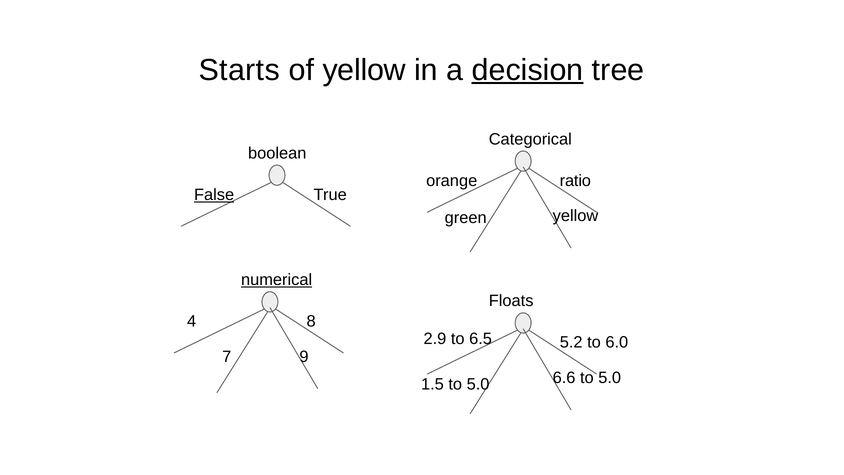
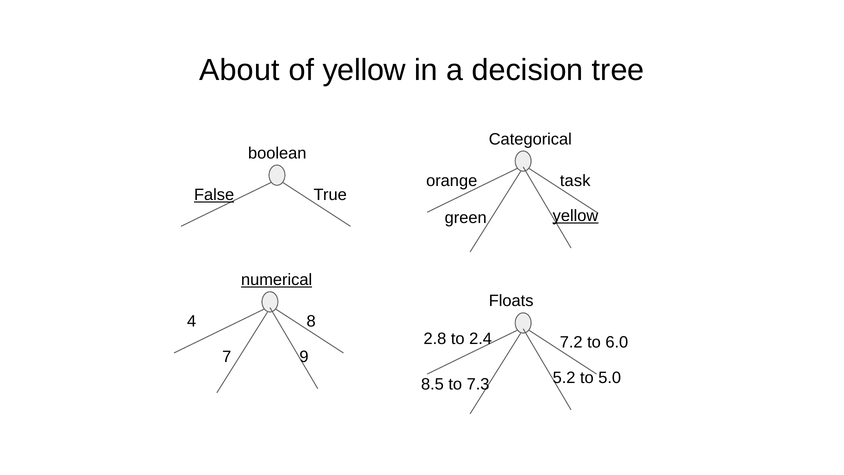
Starts: Starts -> About (239, 70)
decision underline: present -> none (528, 70)
ratio: ratio -> task (575, 181)
yellow underline: none -> present (575, 216)
2.9: 2.9 -> 2.8 (435, 339)
6.5: 6.5 -> 2.4 (481, 339)
5.2: 5.2 -> 7.2 (571, 342)
6.6: 6.6 -> 5.2 (564, 378)
1.5: 1.5 -> 8.5 (432, 384)
5.0: 5.0 -> 7.3 (478, 384)
